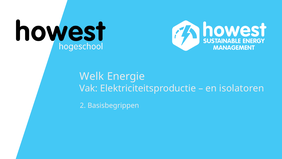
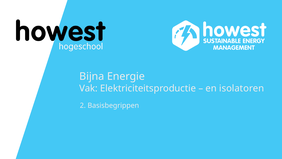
Welk: Welk -> Bijna (92, 76)
